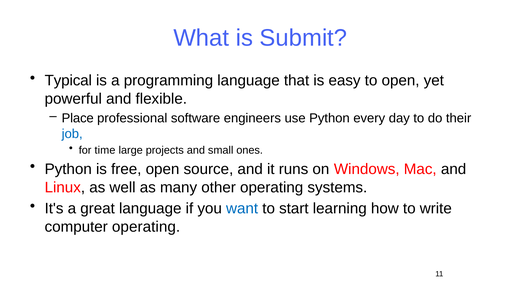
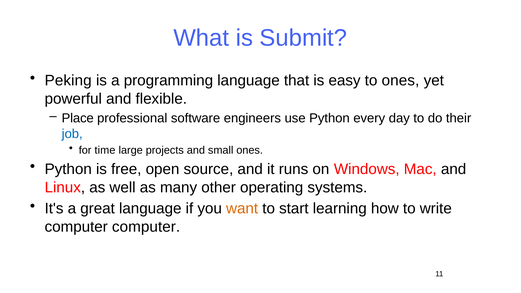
Typical: Typical -> Peking (68, 81)
to open: open -> ones (400, 81)
want colour: blue -> orange (242, 209)
computer operating: operating -> computer (146, 227)
